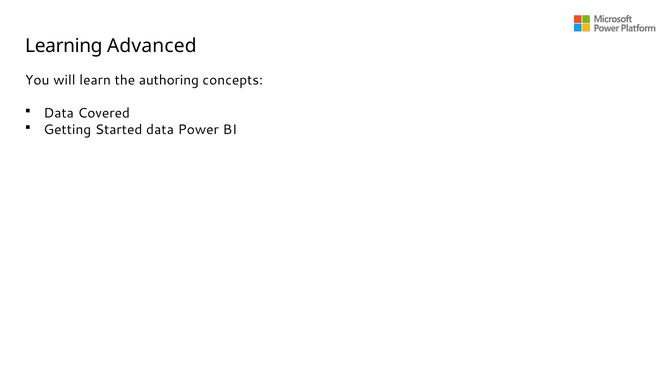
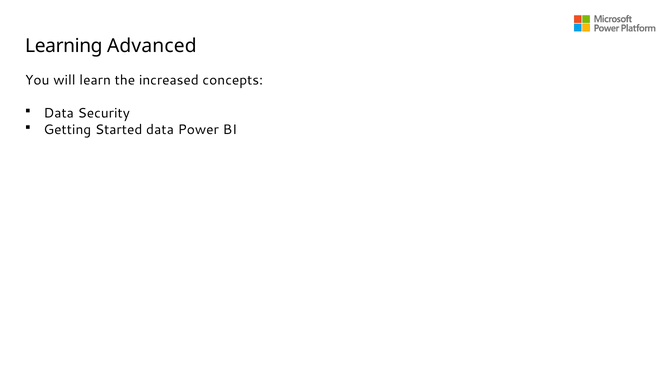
authoring: authoring -> increased (169, 80)
Covered: Covered -> Security (104, 113)
